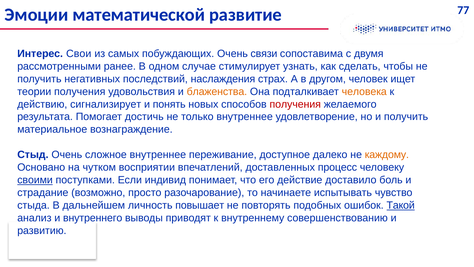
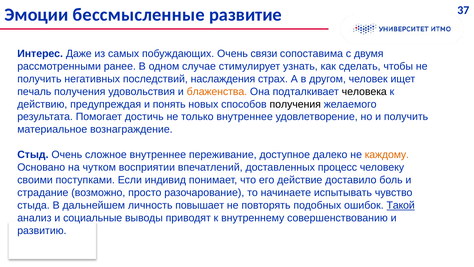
математической: математической -> бессмысленные (139, 15)
77: 77 -> 37 (463, 10)
Свои: Свои -> Даже (79, 54)
теории: теории -> печаль (34, 91)
человека colour: orange -> black (364, 91)
сигнализирует: сигнализирует -> предупреждая (106, 104)
получения colour: red -> black (295, 104)
своими underline: present -> none (35, 180)
внутреннего: внутреннего -> социальные (93, 218)
